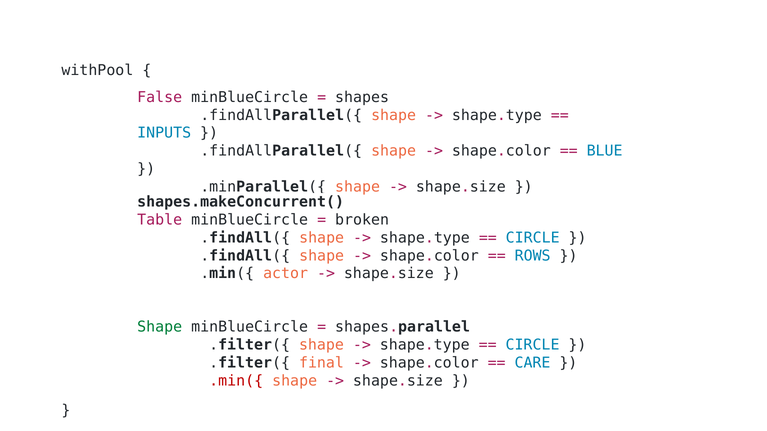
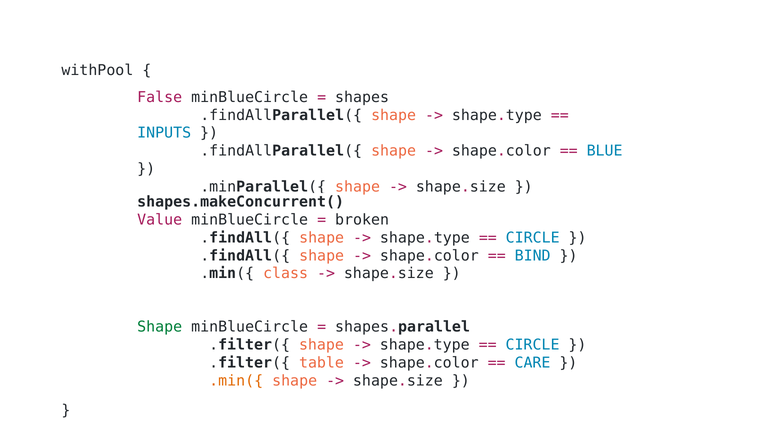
Table: Table -> Value (160, 220)
ROWS: ROWS -> BIND (533, 256)
actor: actor -> class (286, 274)
final: final -> table (321, 363)
.min({ colour: red -> orange (236, 381)
